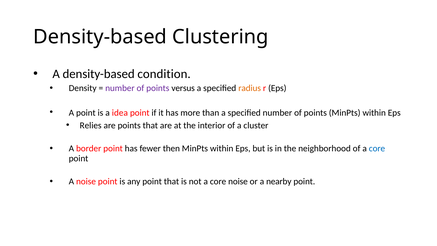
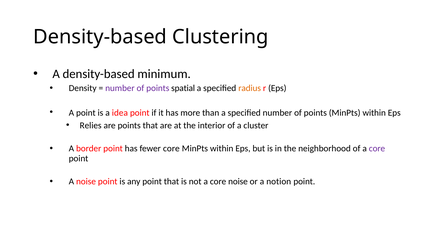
condition: condition -> minimum (164, 74)
versus: versus -> spatial (183, 88)
fewer then: then -> core (171, 148)
core colour: blue -> purple (377, 148)
nearby: nearby -> notion (279, 182)
